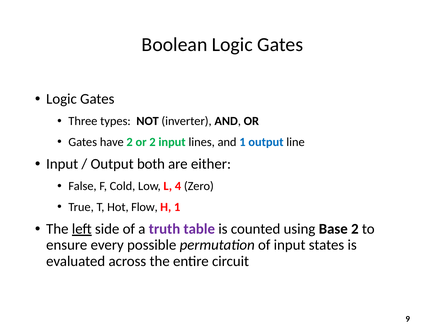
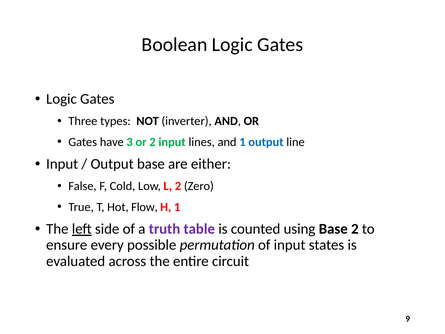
have 2: 2 -> 3 (130, 142)
Output both: both -> base (151, 164)
L 4: 4 -> 2 (178, 186)
